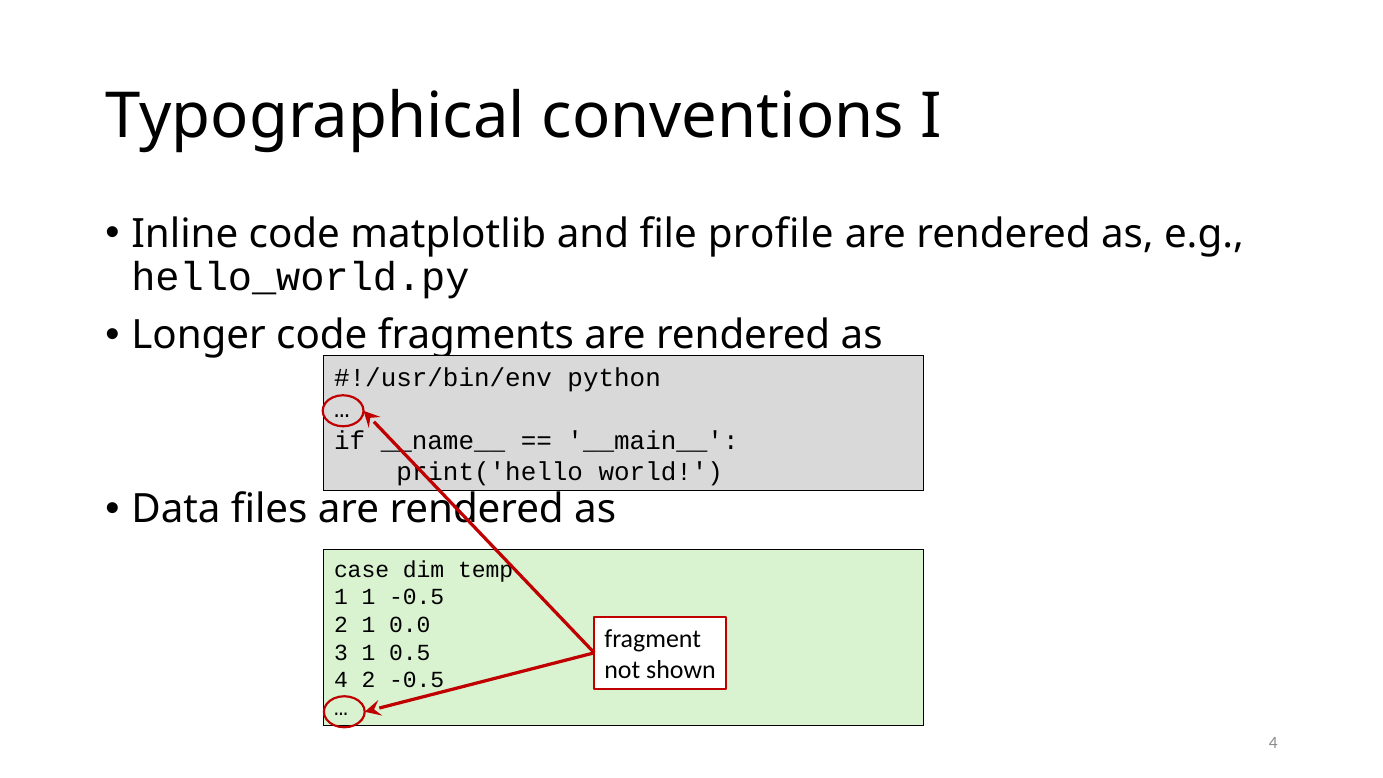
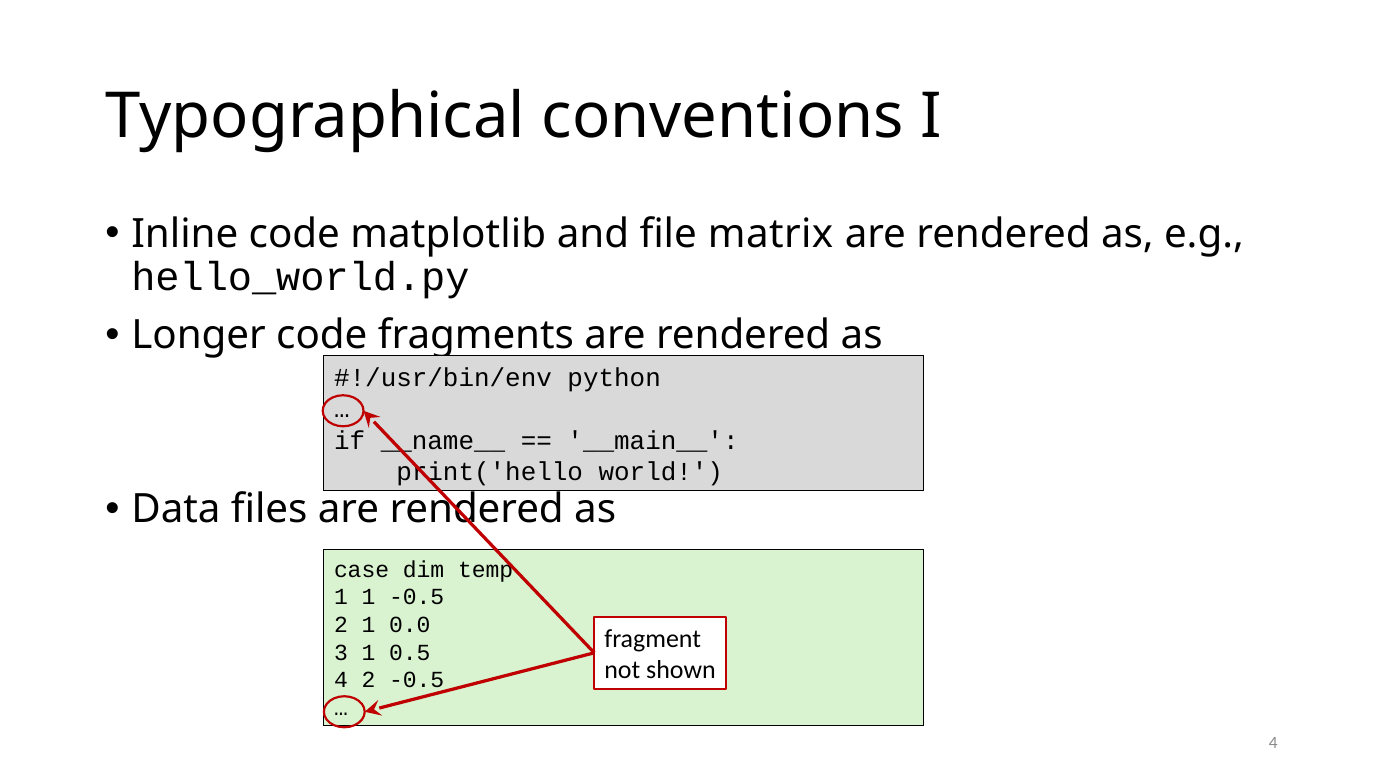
profile: profile -> matrix (771, 234)
